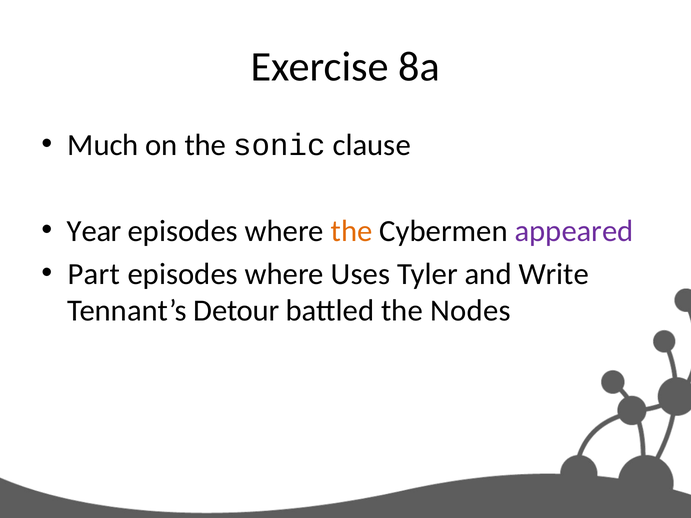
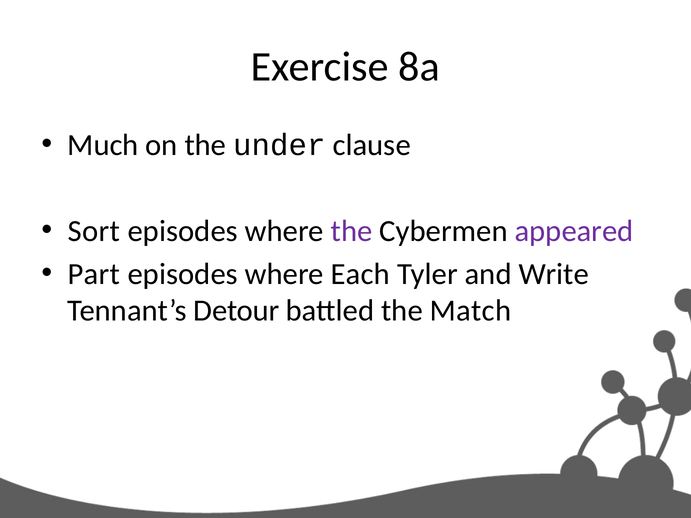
sonic: sonic -> under (280, 145)
Year: Year -> Sort (94, 231)
the colour: orange -> purple (352, 231)
Uses: Uses -> Each (360, 274)
Nodes: Nodes -> Match (471, 311)
